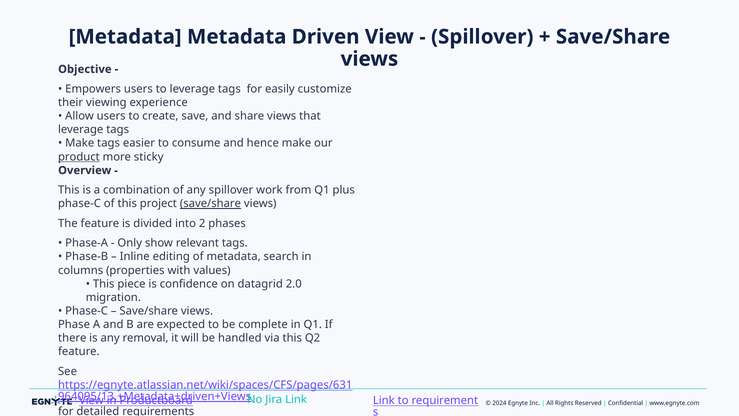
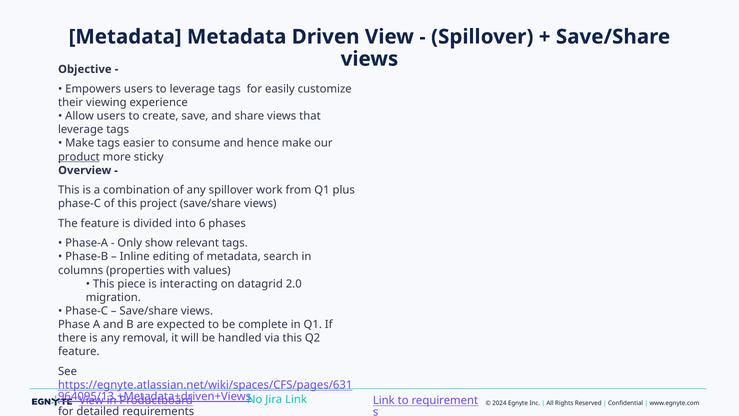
save/share underline: present -> none (210, 204)
2: 2 -> 6 (202, 223)
confidence: confidence -> interacting (189, 284)
